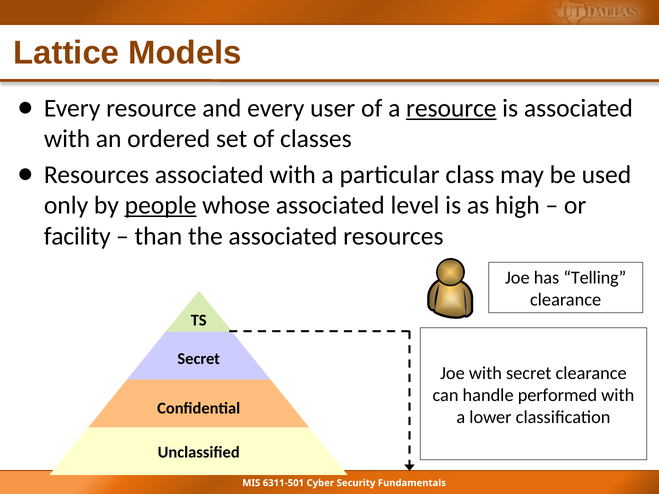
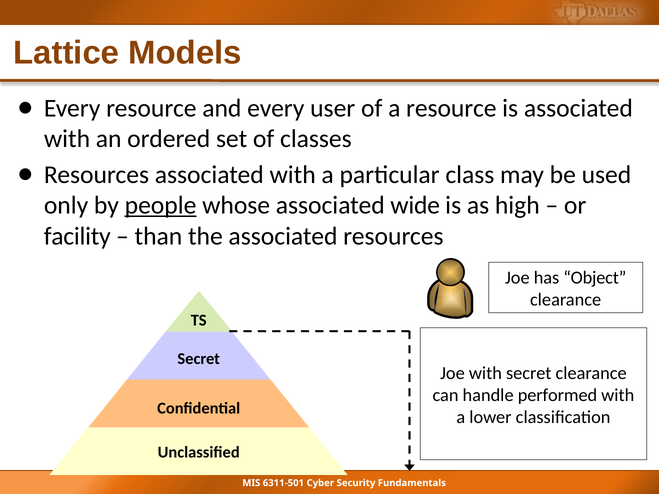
resource underline: present -> none (451, 108)
level: level -> wide (415, 206)
Telling: Telling -> Object (595, 278)
